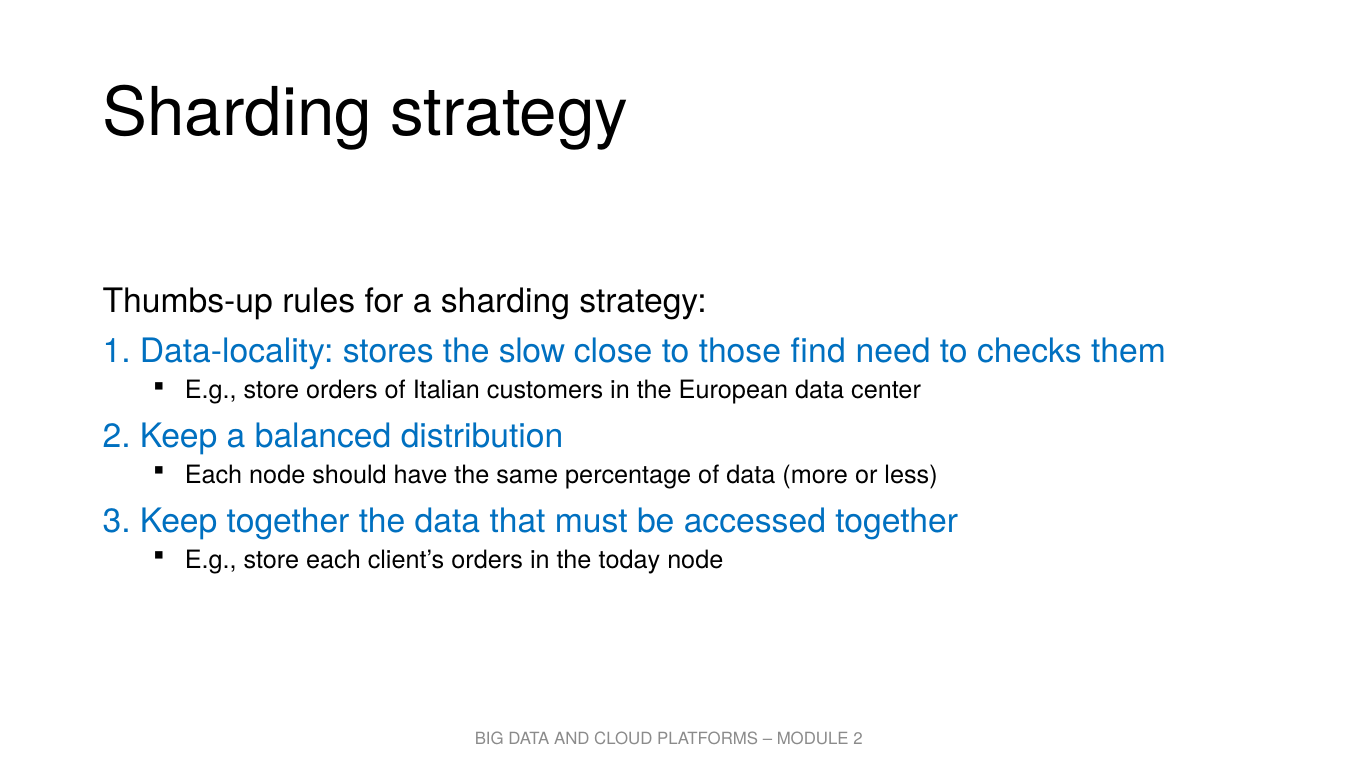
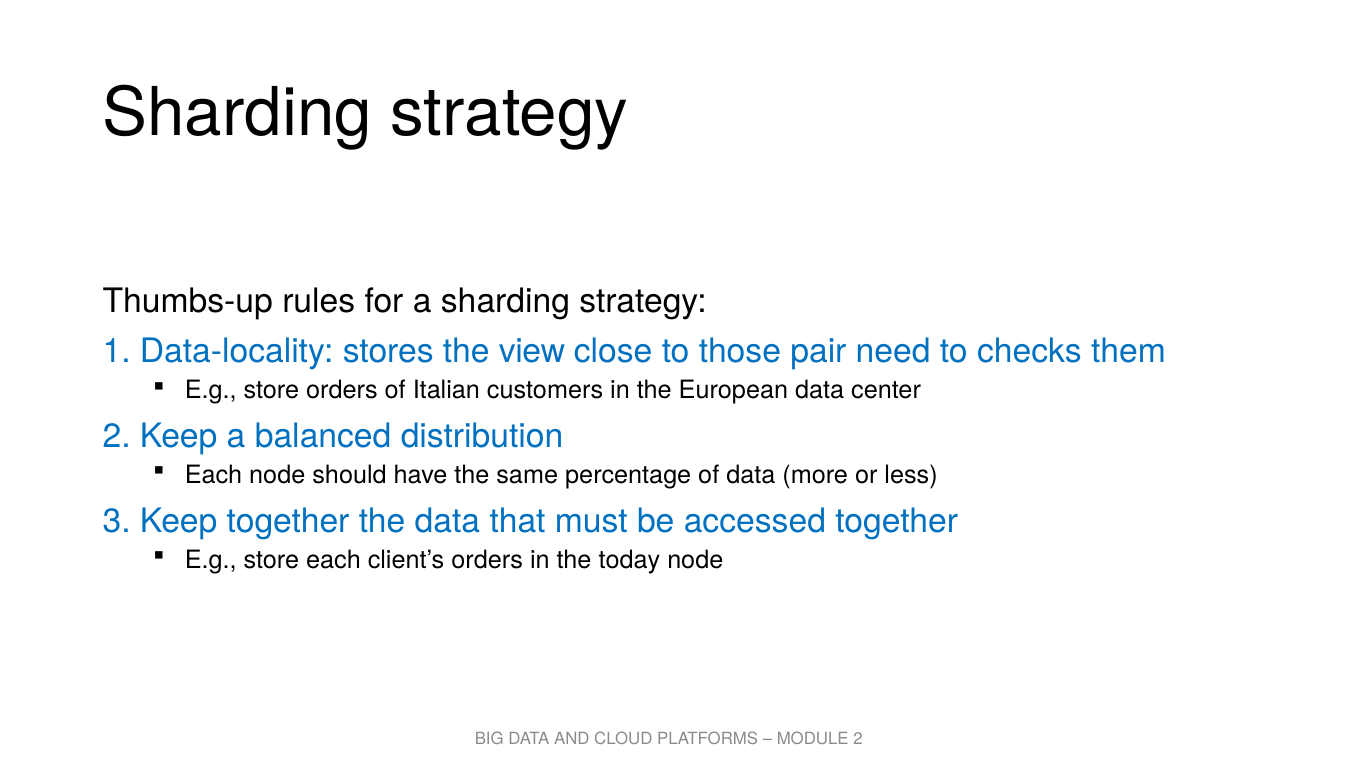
slow: slow -> view (532, 351)
find: find -> pair (818, 351)
